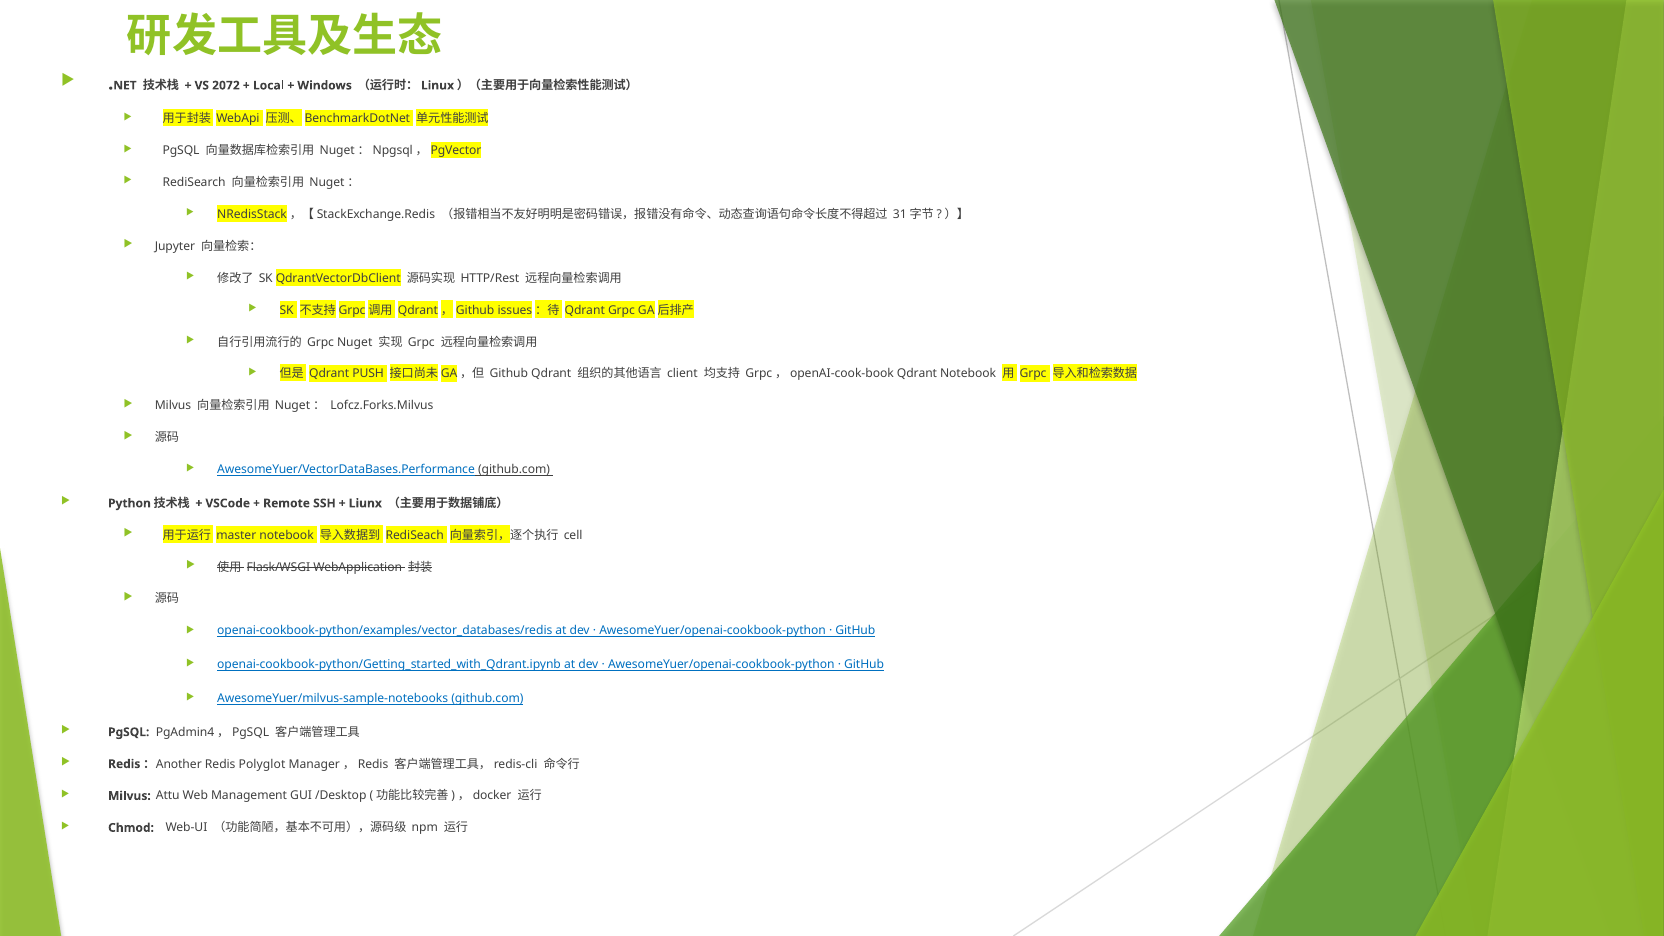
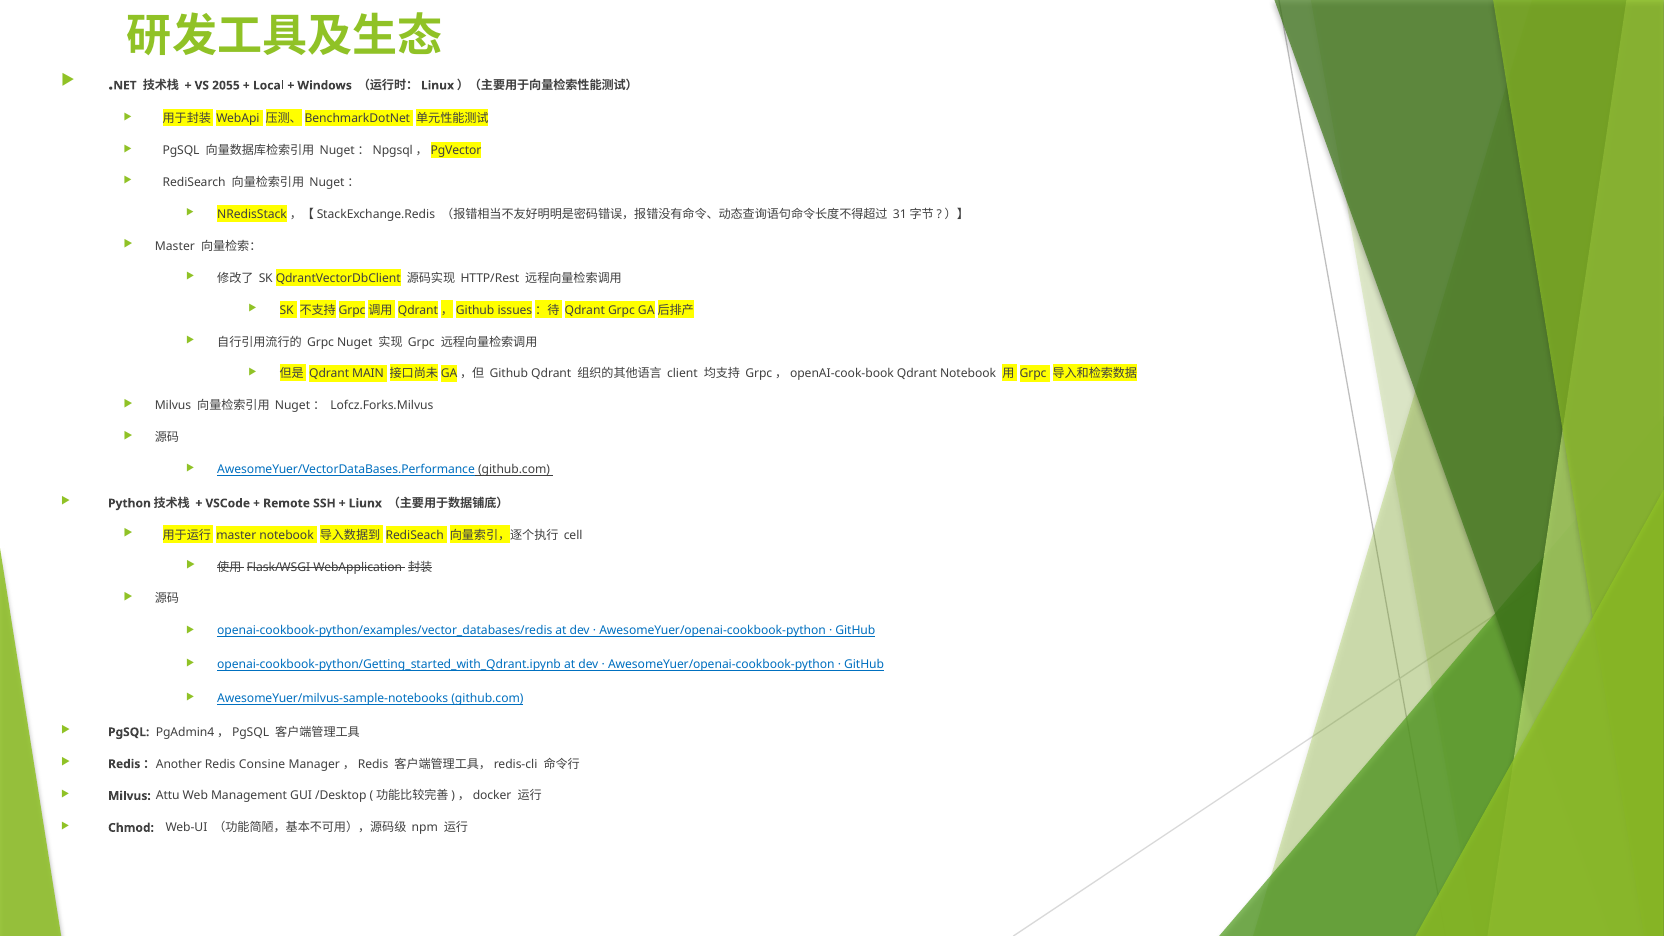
2072: 2072 -> 2055 (226, 85)
Jupyter: Jupyter -> Master (175, 246)
PUSH: PUSH -> MAIN (368, 374)
Polyglot: Polyglot -> Consine (262, 764)
